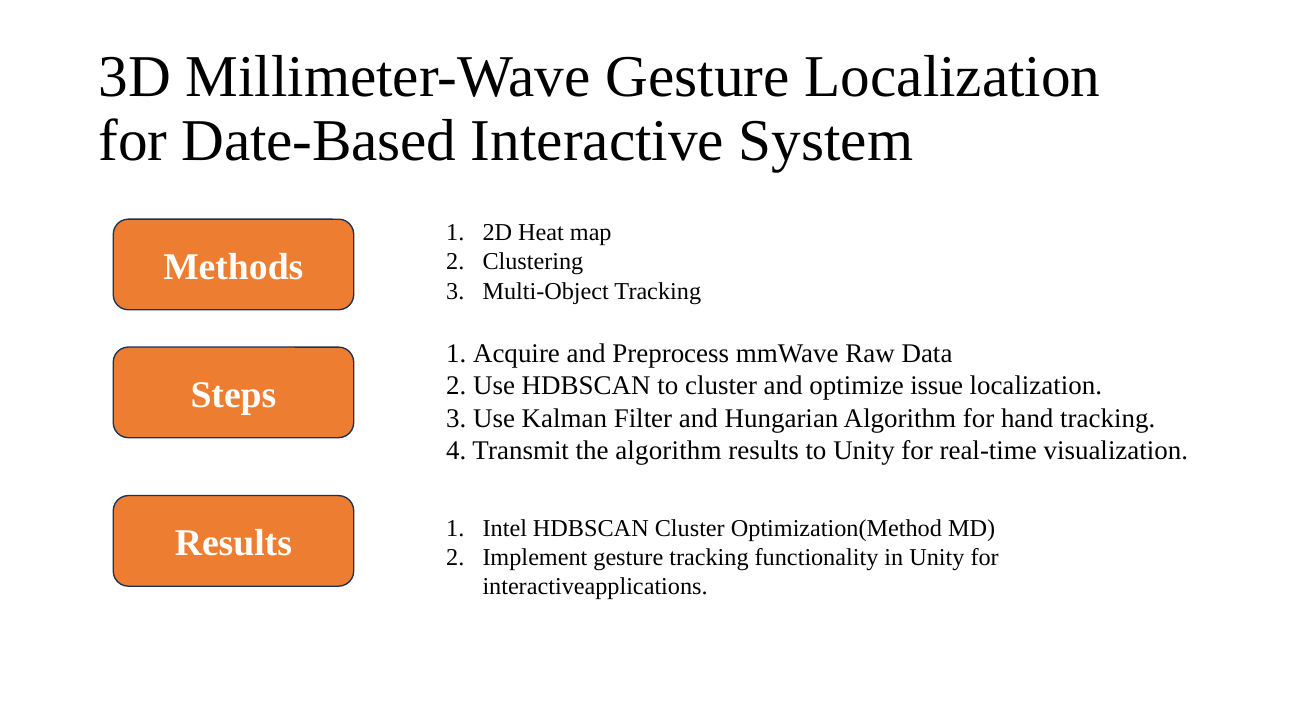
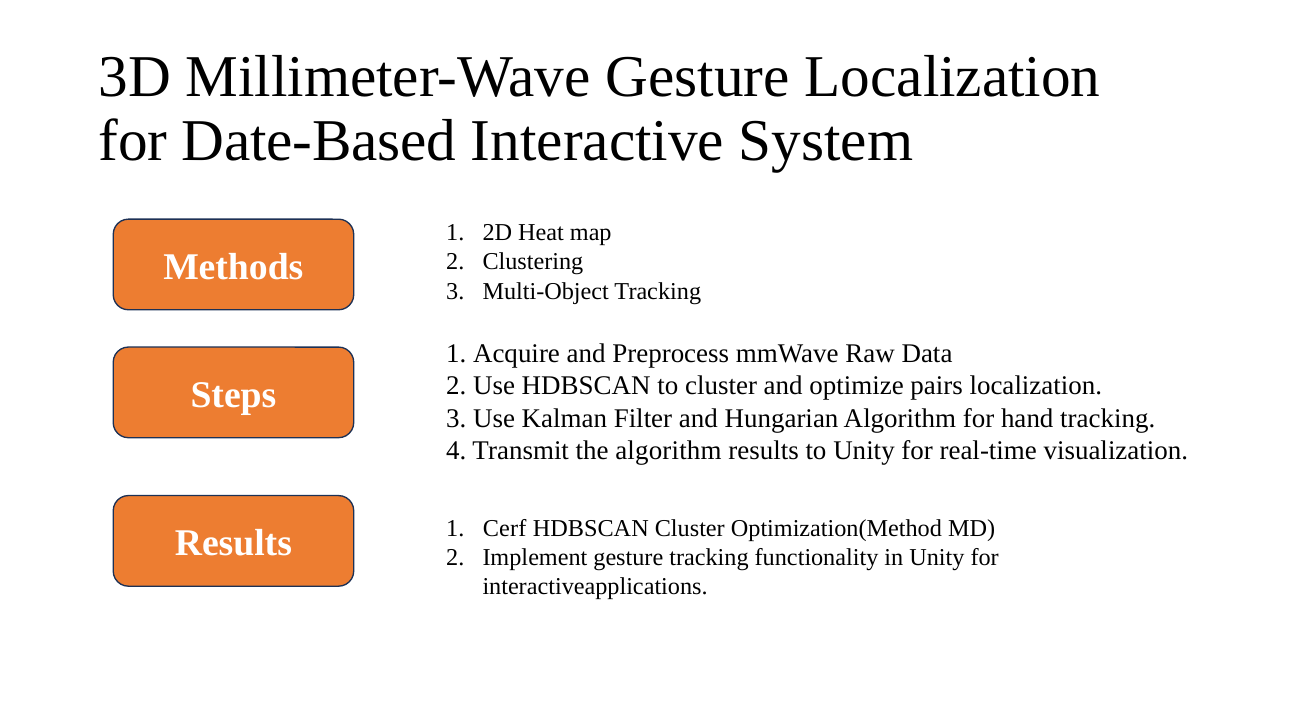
issue: issue -> pairs (937, 386)
Intel: Intel -> Cerf (505, 529)
